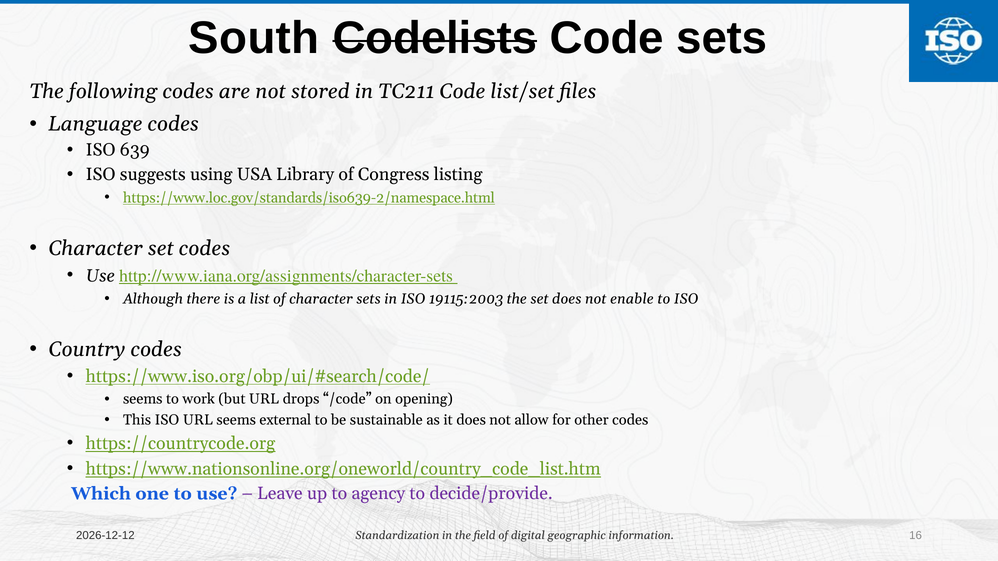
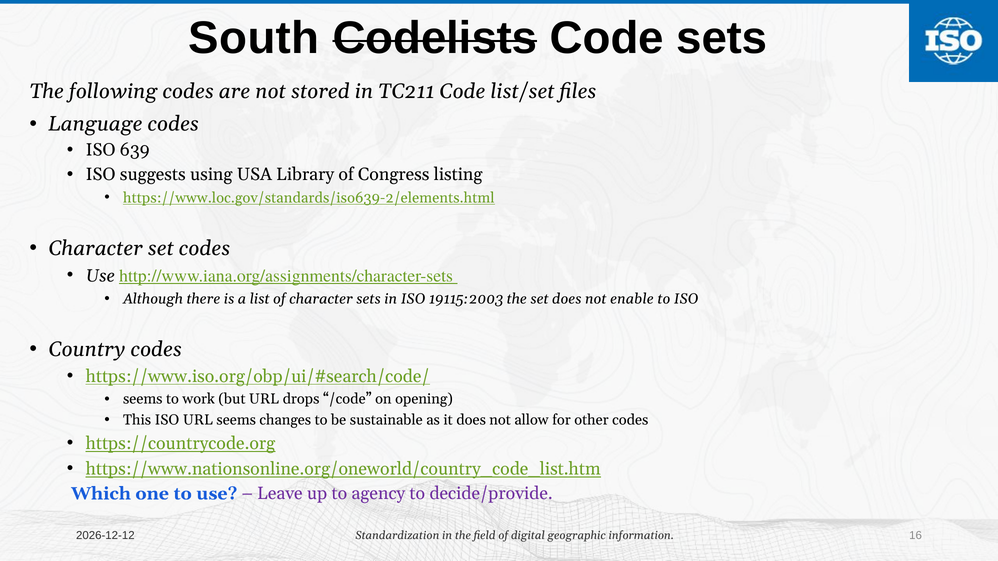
https://www.loc.gov/standards/iso639-2/namespace.html: https://www.loc.gov/standards/iso639-2/namespace.html -> https://www.loc.gov/standards/iso639-2/elements.html (309, 198)
external: external -> changes (285, 420)
